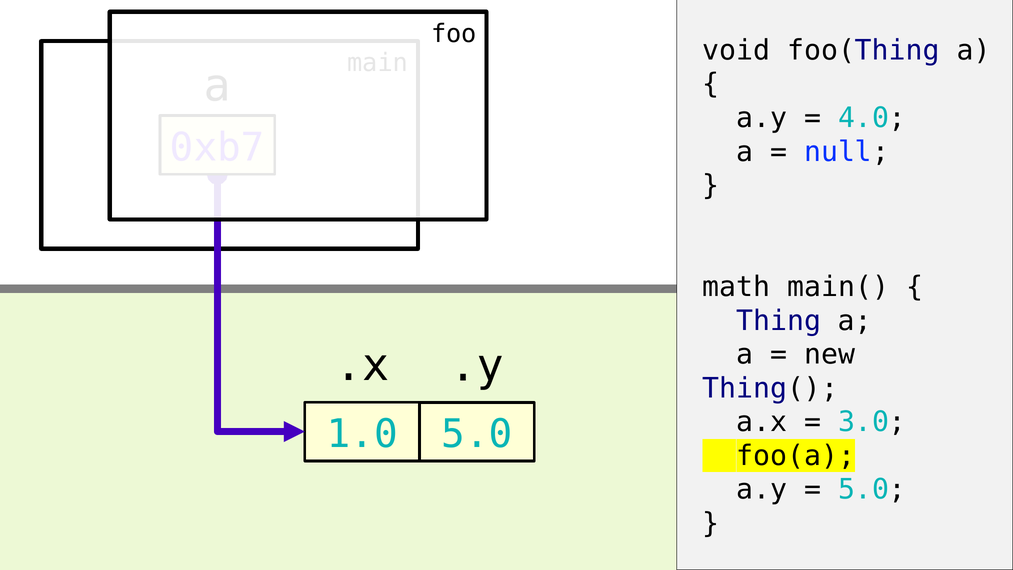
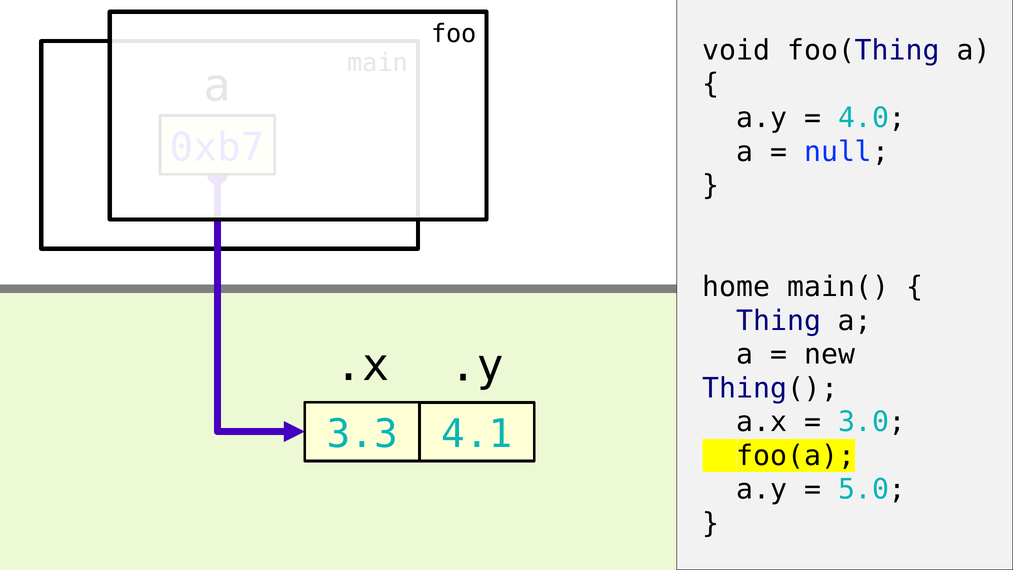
math: math -> home (736, 287)
1.0: 1.0 -> 3.3 (362, 434)
5.0: 5.0 -> 4.1 (477, 434)
